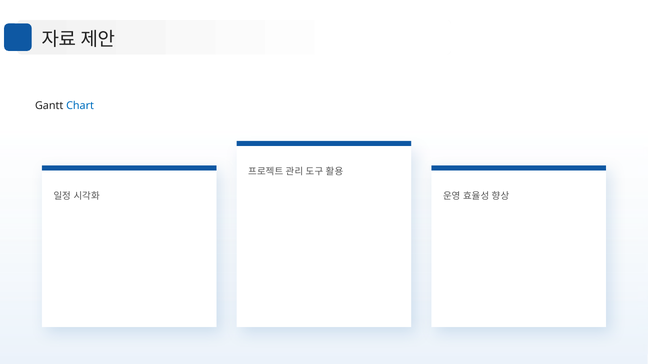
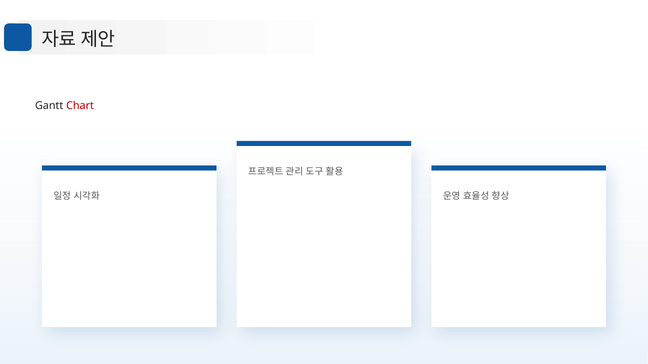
Chart colour: blue -> red (80, 106)
